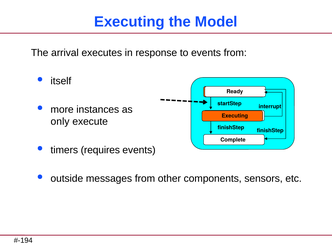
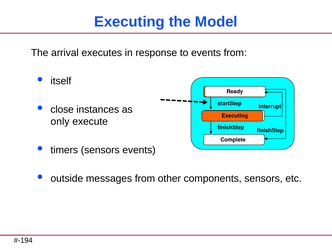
more: more -> close (62, 109)
timers requires: requires -> sensors (100, 150)
